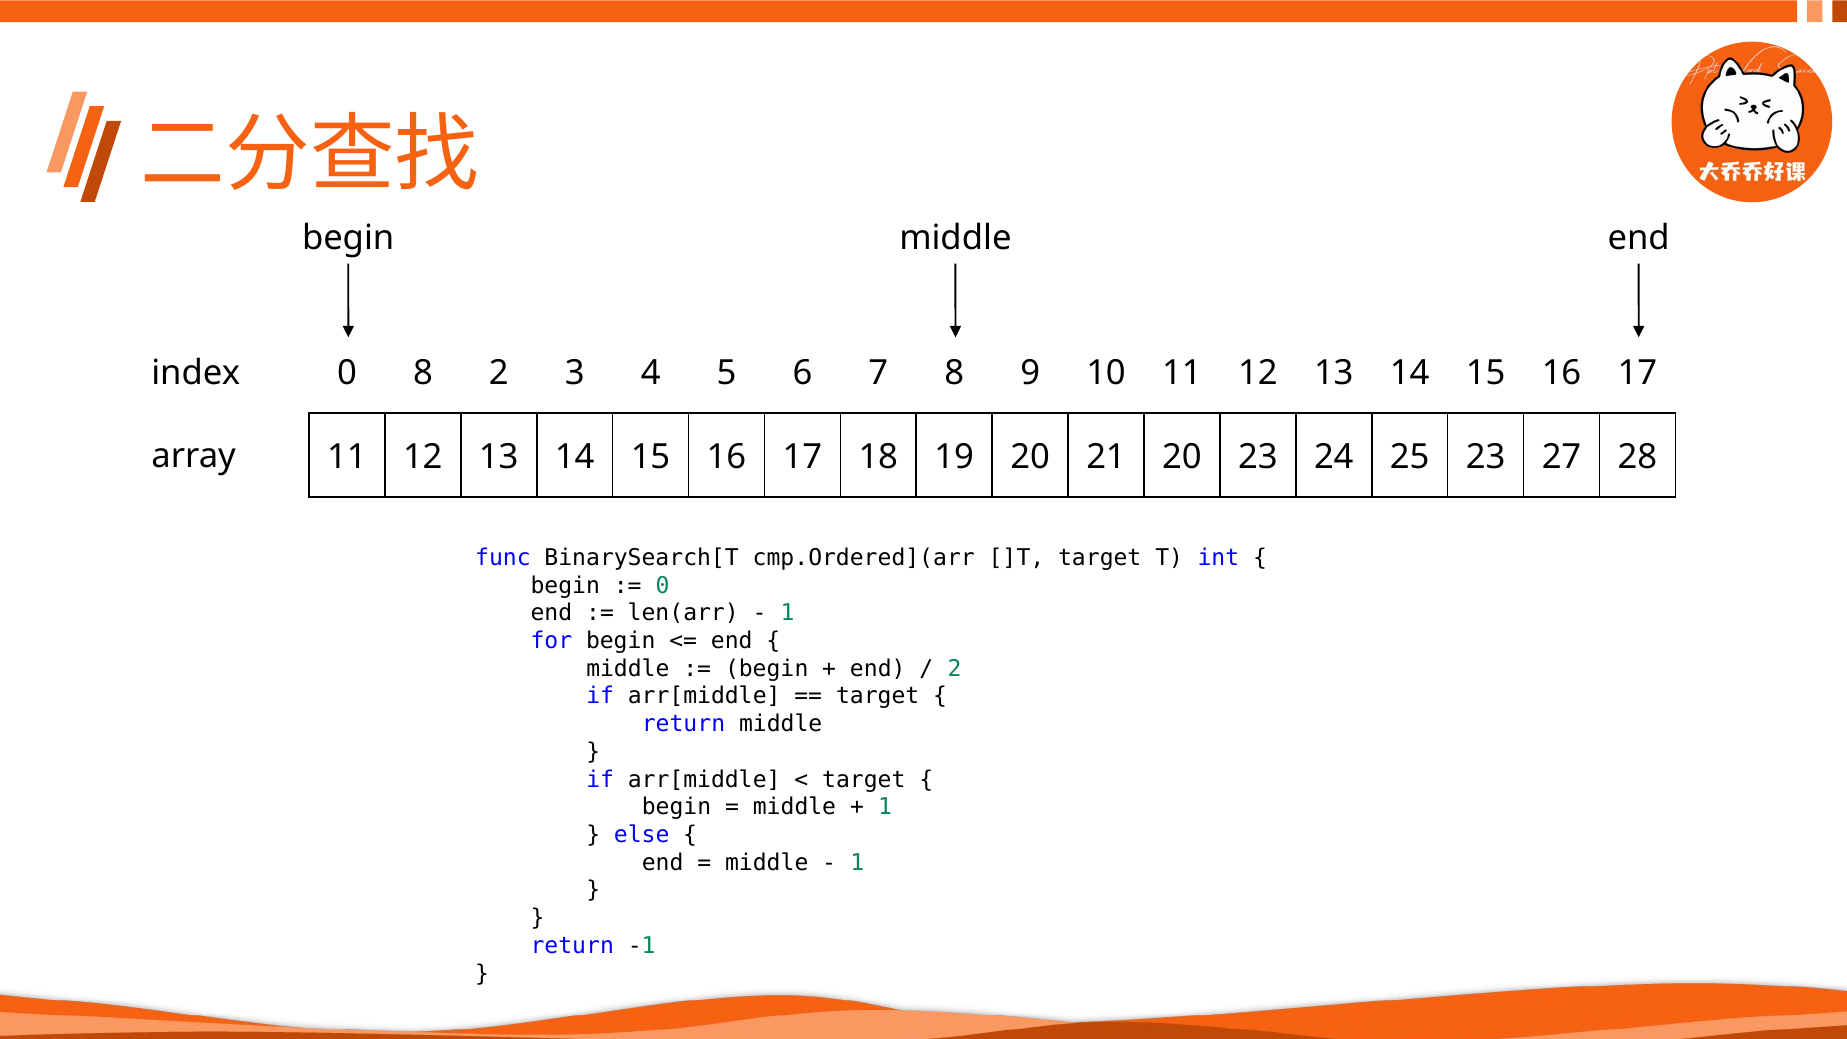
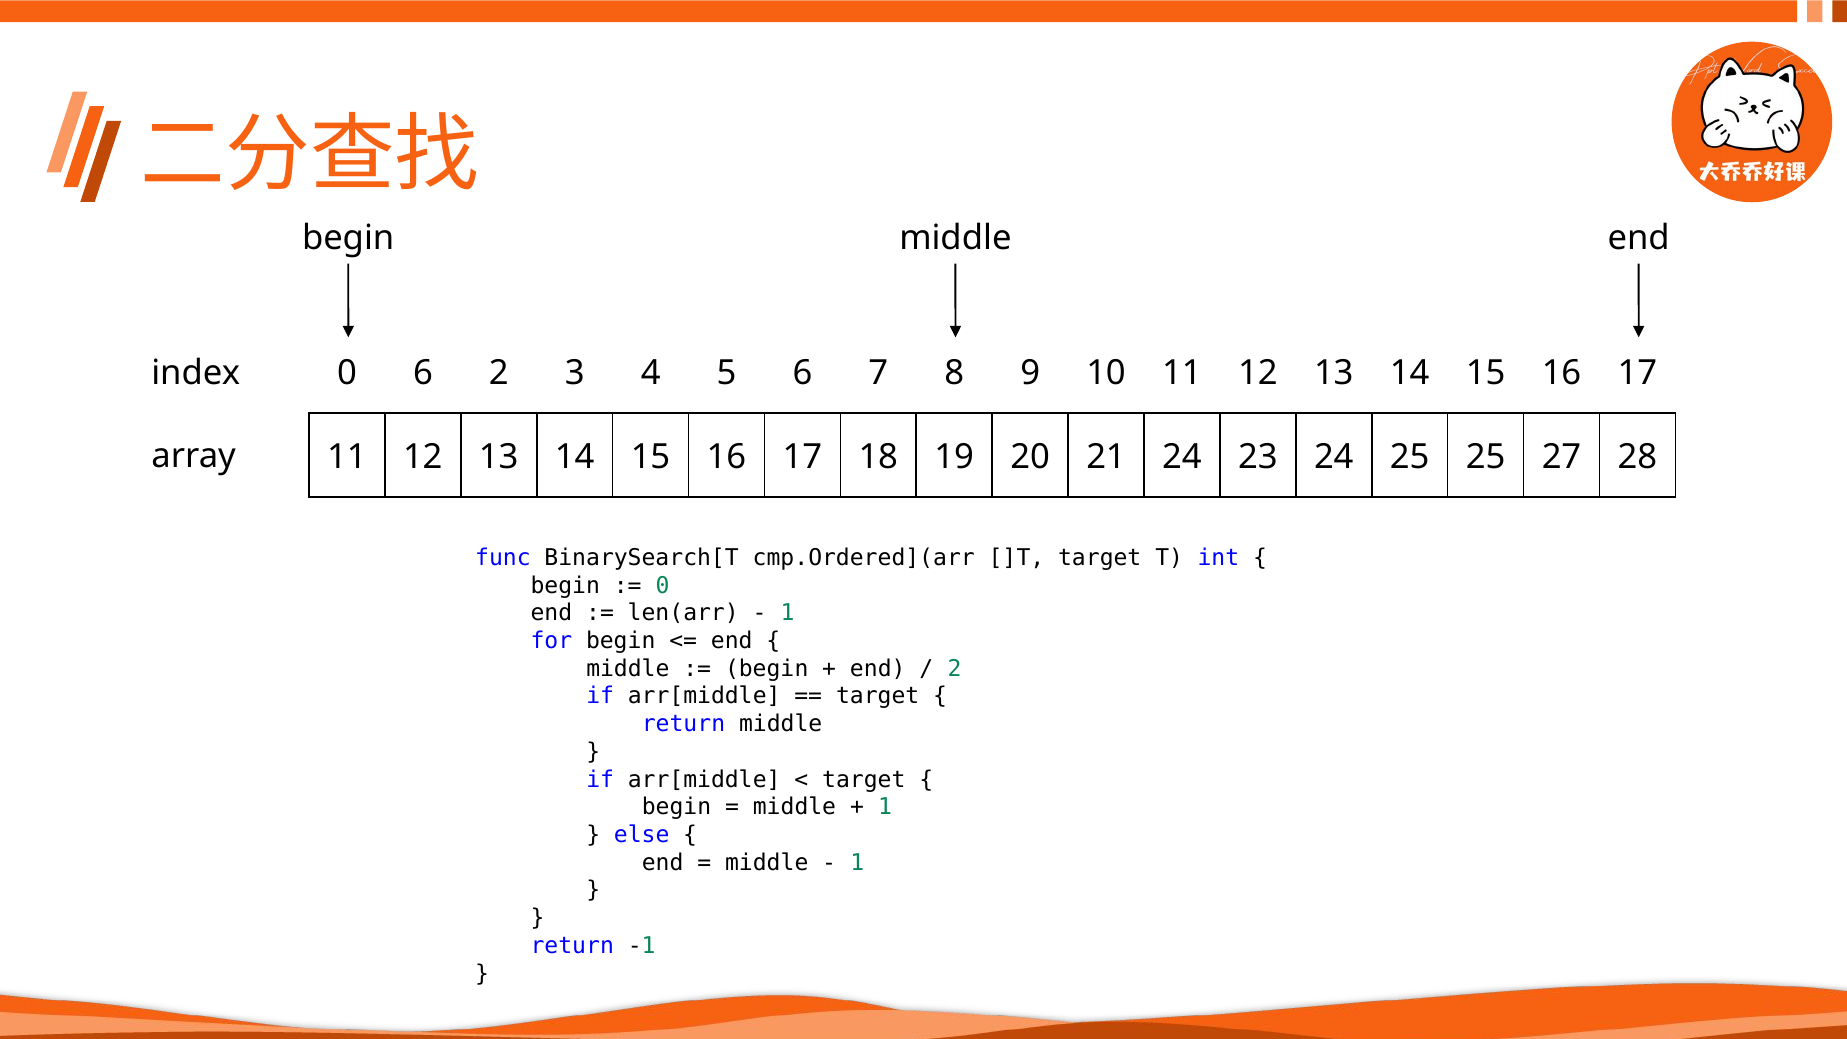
0 8: 8 -> 6 (423, 373)
21 20: 20 -> 24 (1182, 457)
25 23: 23 -> 25 (1486, 457)
